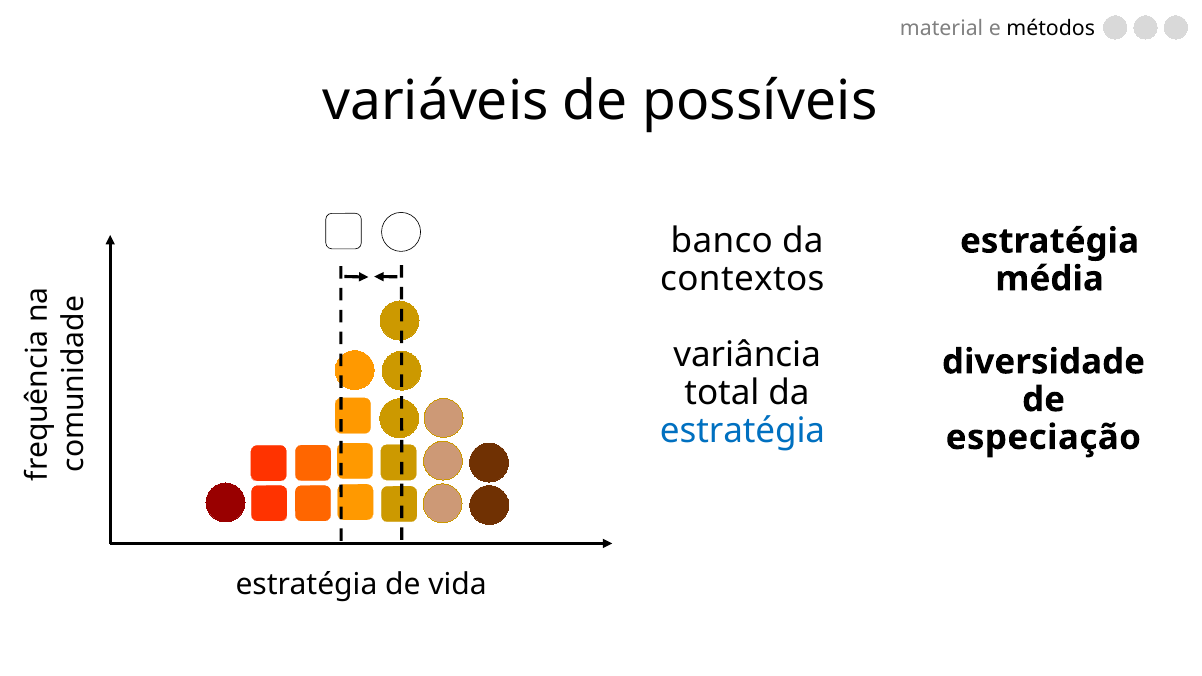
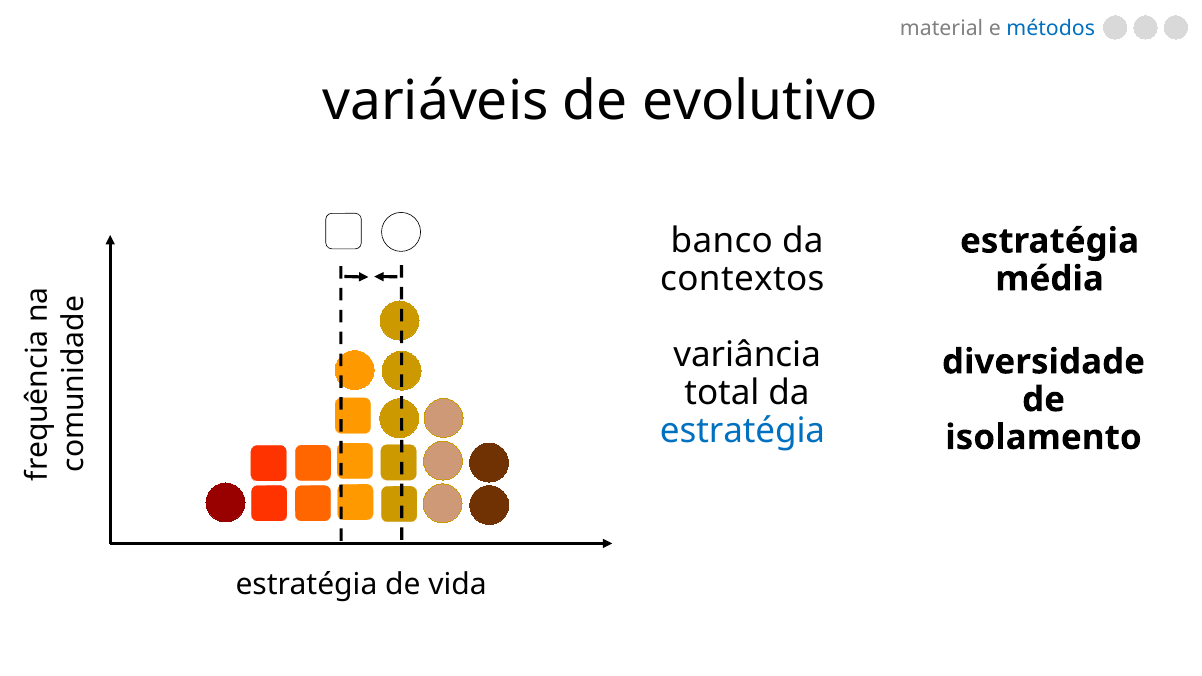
métodos colour: black -> blue (1051, 28)
possíveis: possíveis -> evolutivo (760, 101)
especiação: especiação -> isolamento (1043, 438)
